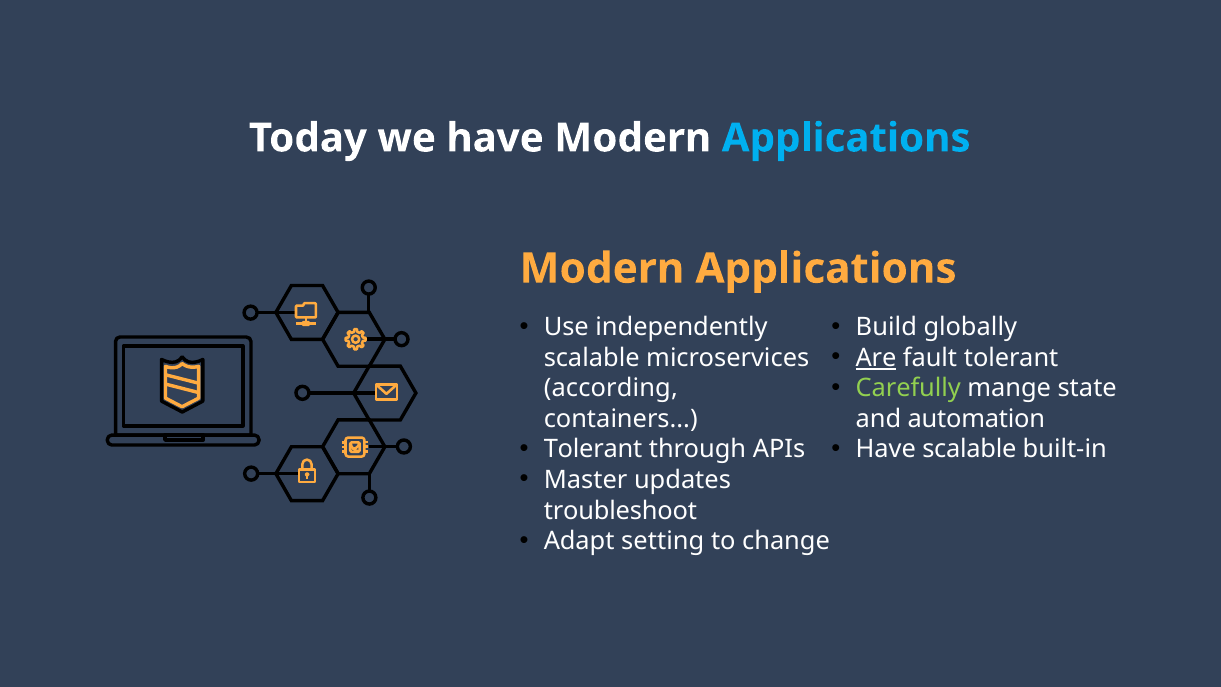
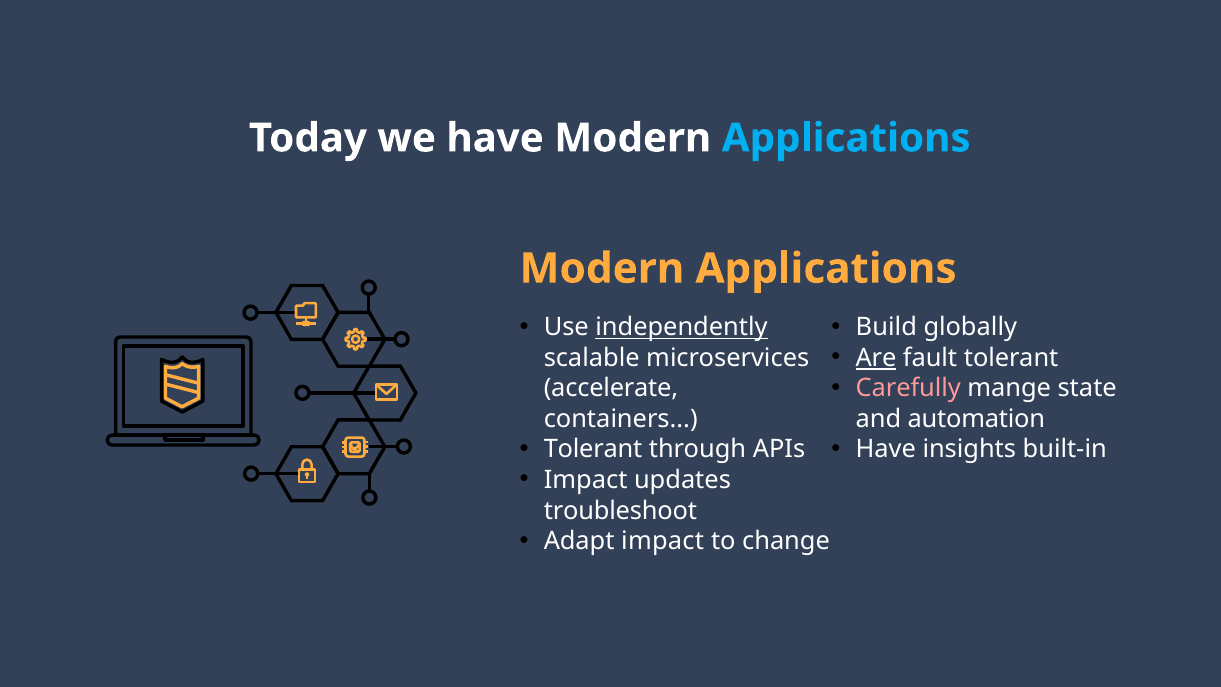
independently underline: none -> present (681, 327)
Carefully colour: light green -> pink (908, 388)
according: according -> accelerate (611, 388)
Have scalable: scalable -> insights (969, 449)
Master: Master -> Impact (586, 480)
Adapt setting: setting -> impact (663, 541)
